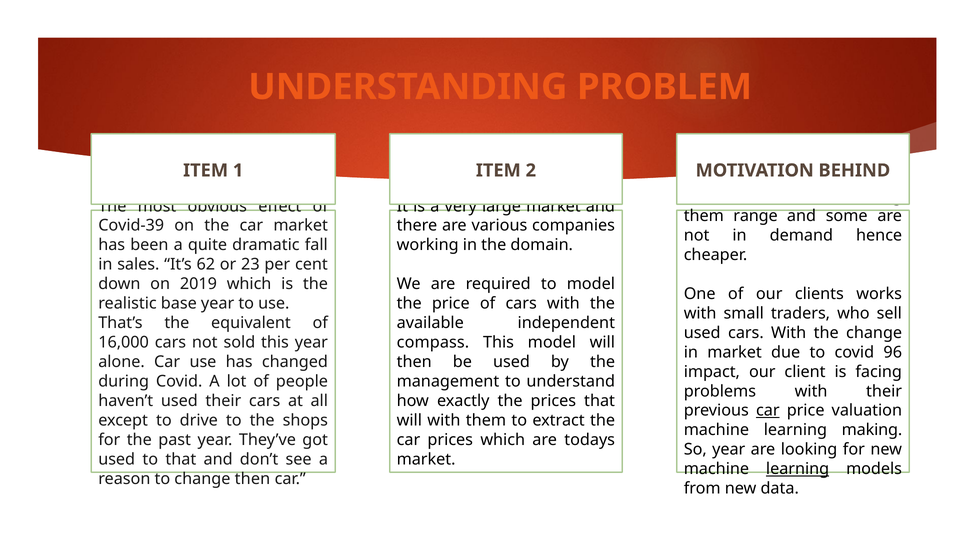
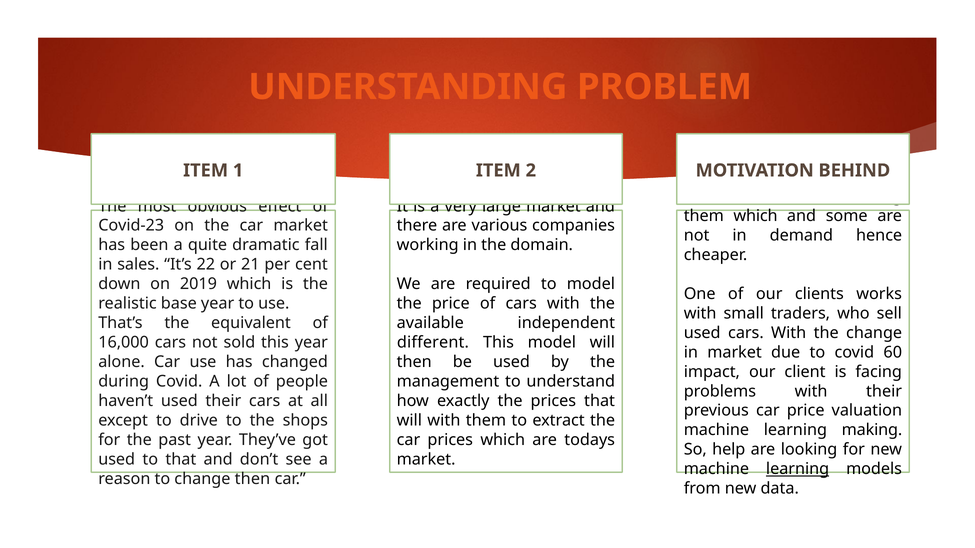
them range: range -> which (756, 216)
Covid-39: Covid-39 -> Covid-23 (131, 226)
62: 62 -> 22 (206, 265)
23: 23 -> 21 (250, 265)
compass: compass -> different (433, 343)
96: 96 -> 60 (893, 352)
car underline: present -> none (768, 411)
So year: year -> help (729, 450)
